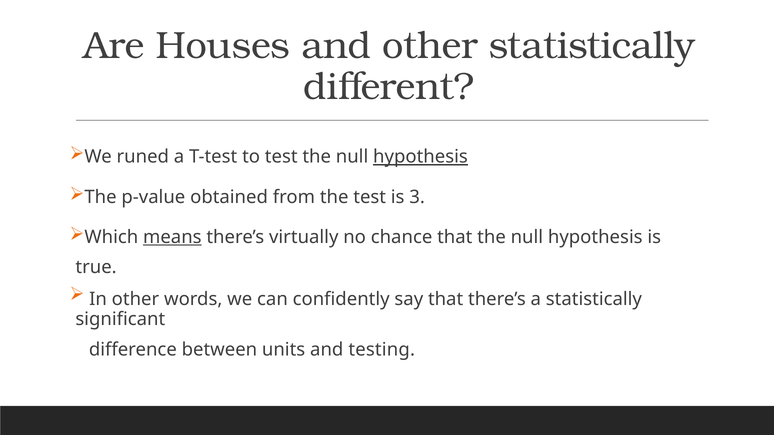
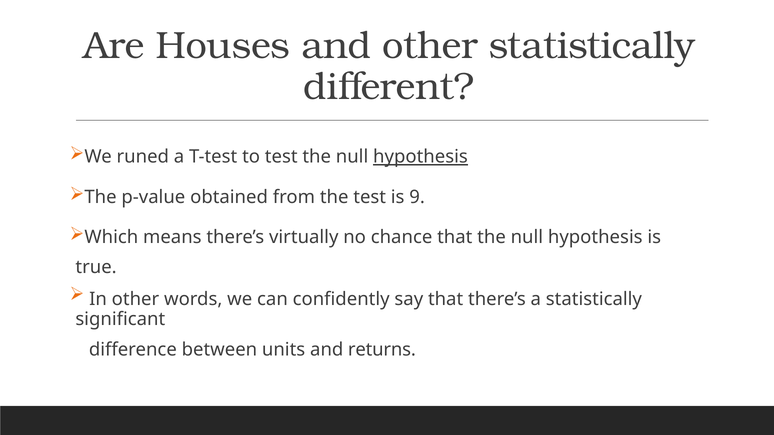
3: 3 -> 9 (417, 197)
means underline: present -> none (172, 237)
testing: testing -> returns (382, 350)
